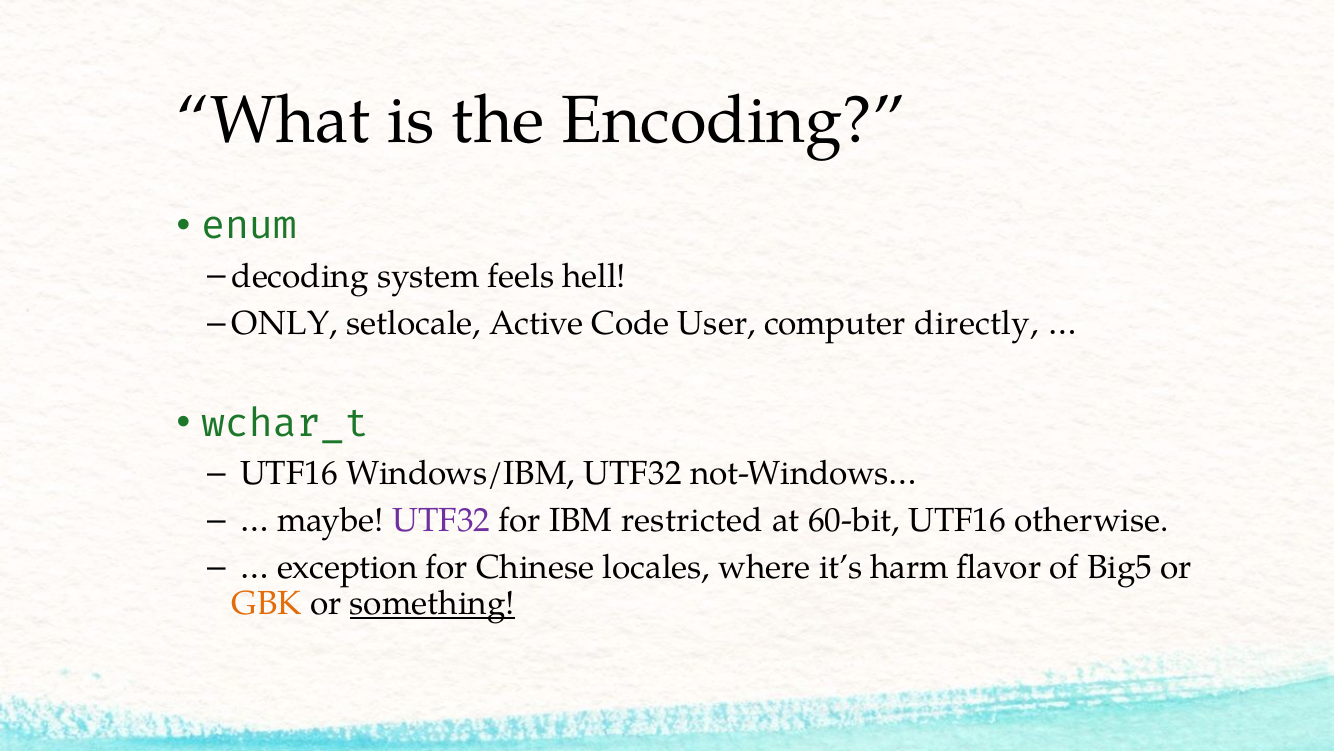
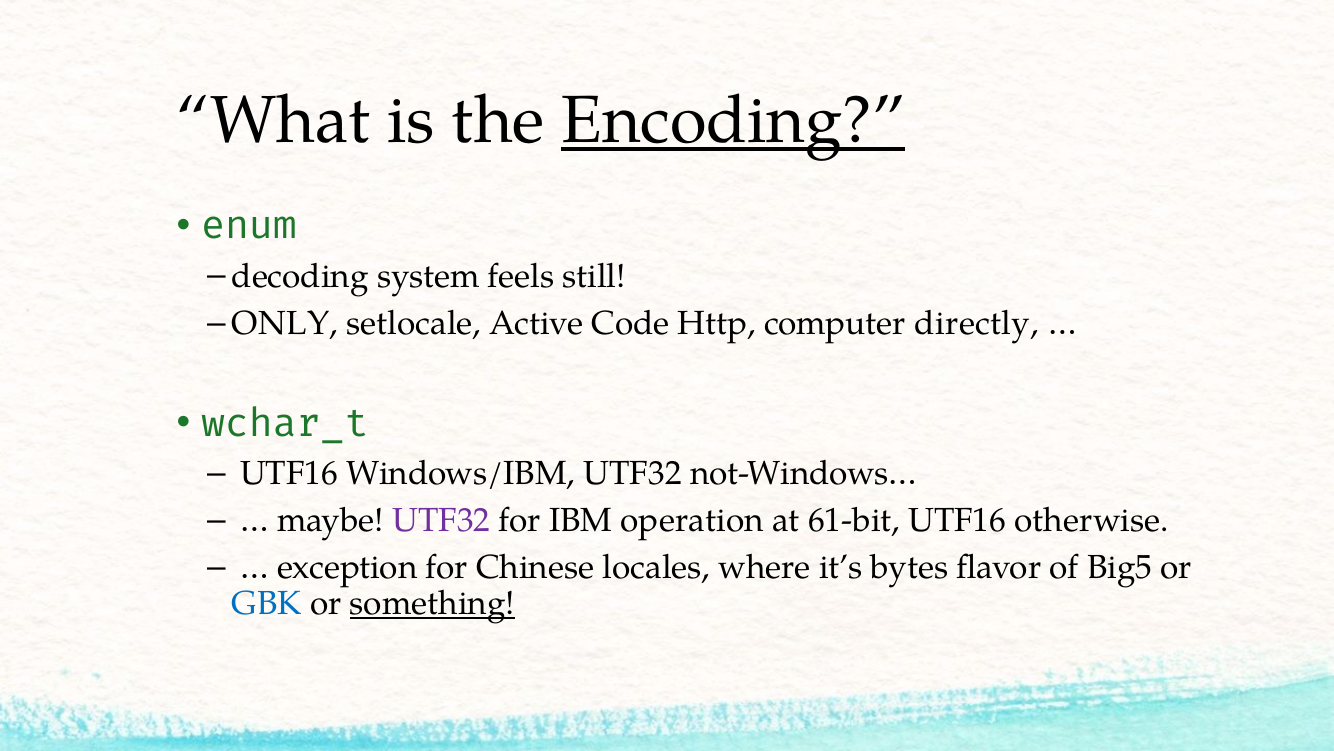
Encoding underline: none -> present (733, 120)
hell: hell -> still (594, 276)
User: User -> Http (717, 323)
restricted: restricted -> operation (692, 520)
60-bit: 60-bit -> 61-bit (854, 520)
harm: harm -> bytes (909, 568)
GBK colour: orange -> blue (267, 604)
